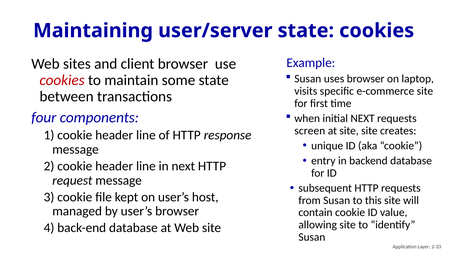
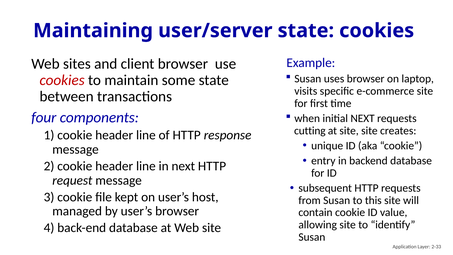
screen: screen -> cutting (310, 131)
